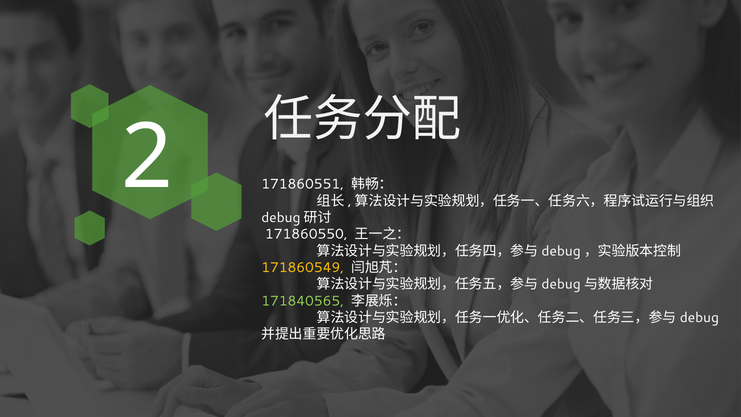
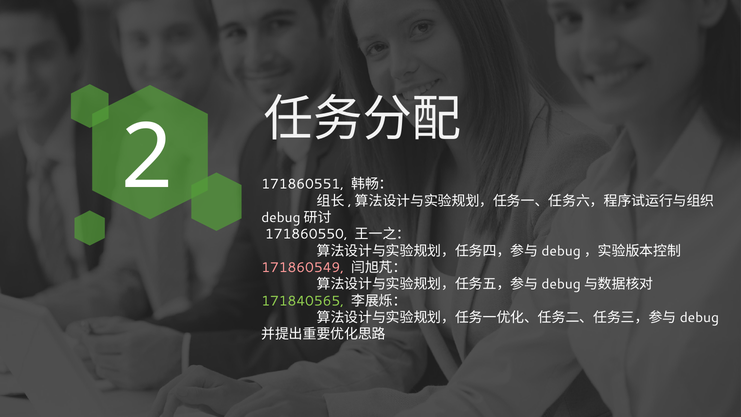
171860549 colour: yellow -> pink (303, 268)
